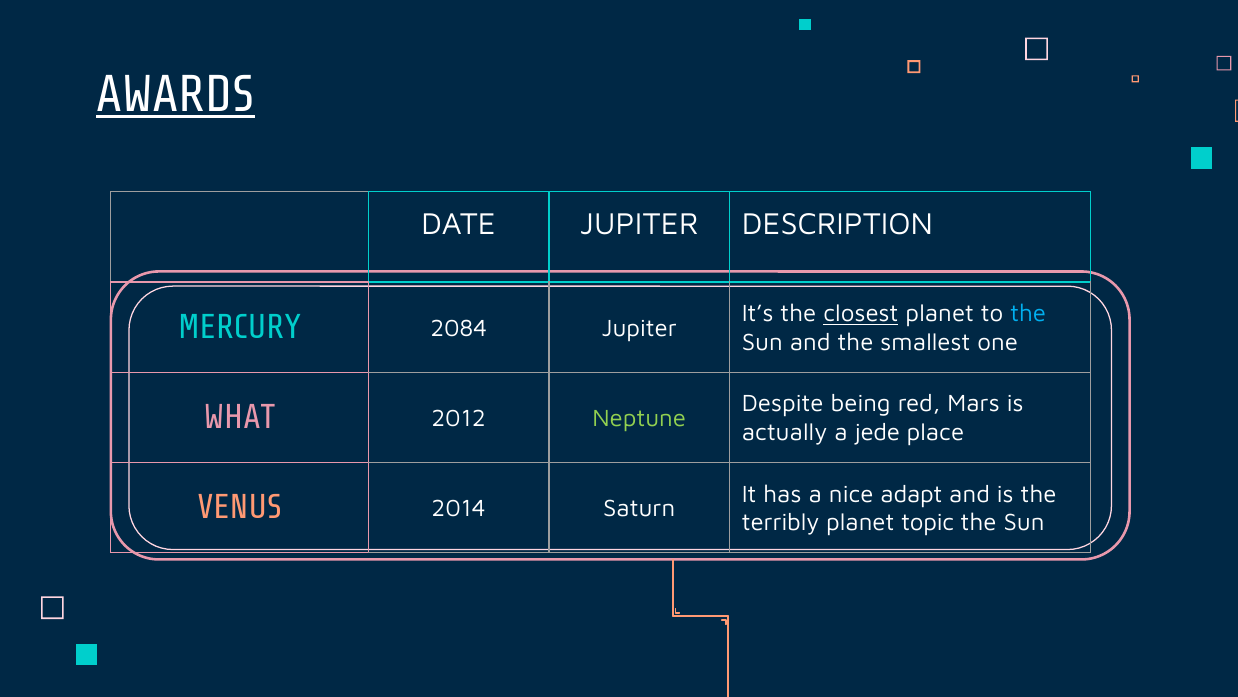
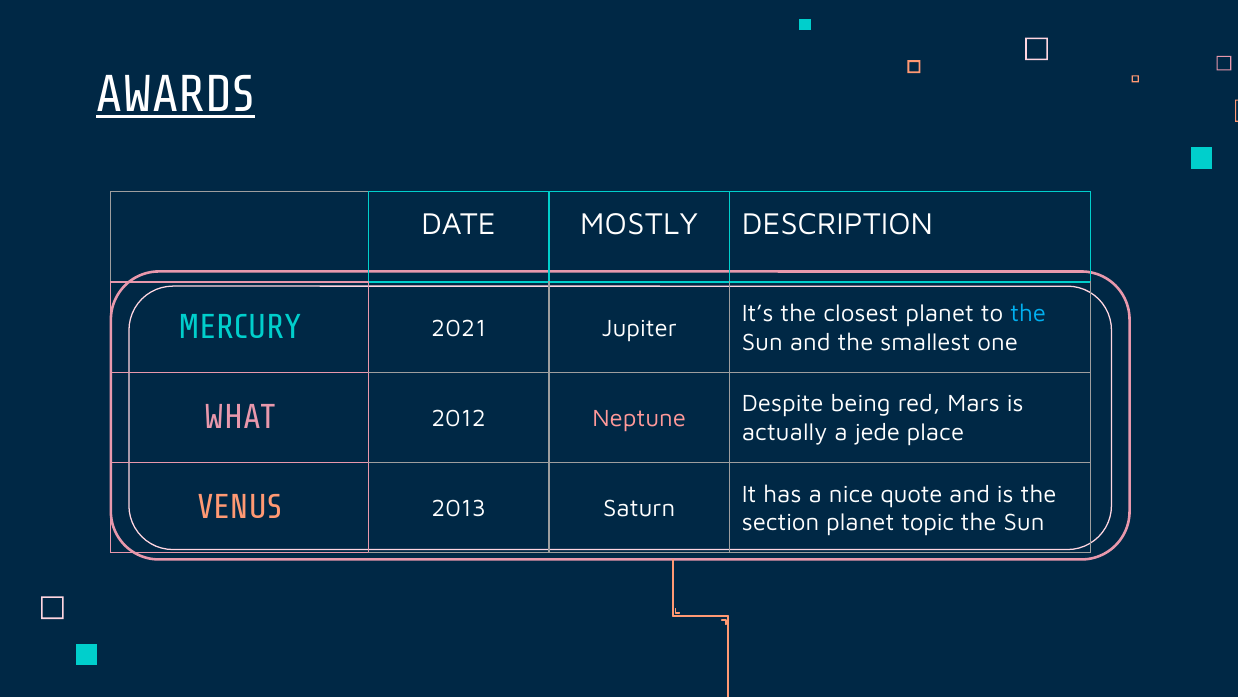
DATE JUPITER: JUPITER -> MOSTLY (639, 224)
closest underline: present -> none (861, 314)
2084: 2084 -> 2021 (459, 328)
Neptune colour: light green -> pink (639, 418)
adapt: adapt -> quote (911, 494)
2014: 2014 -> 2013 (459, 508)
terribly: terribly -> section (781, 522)
